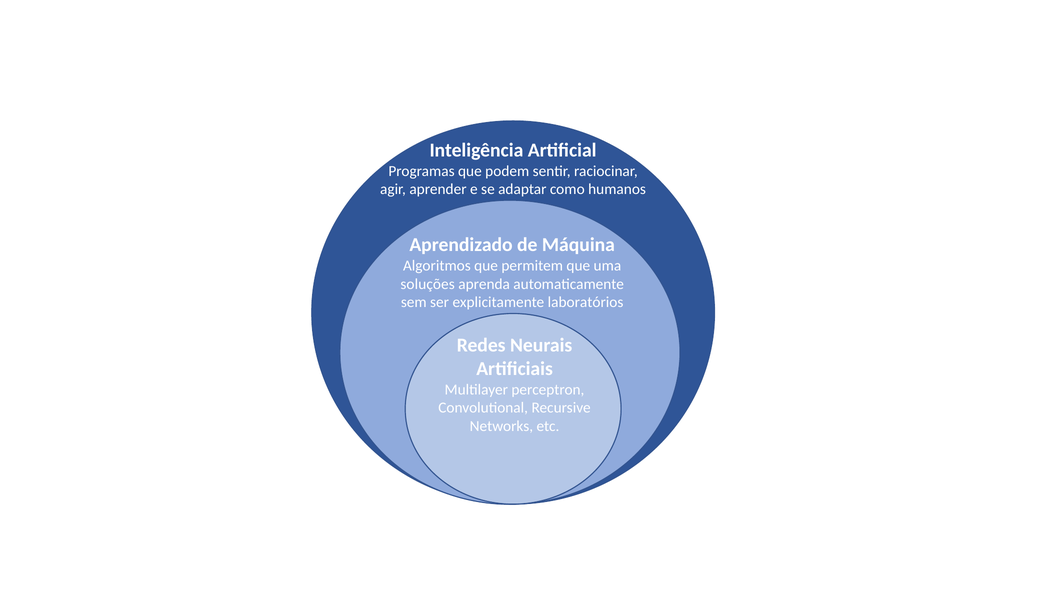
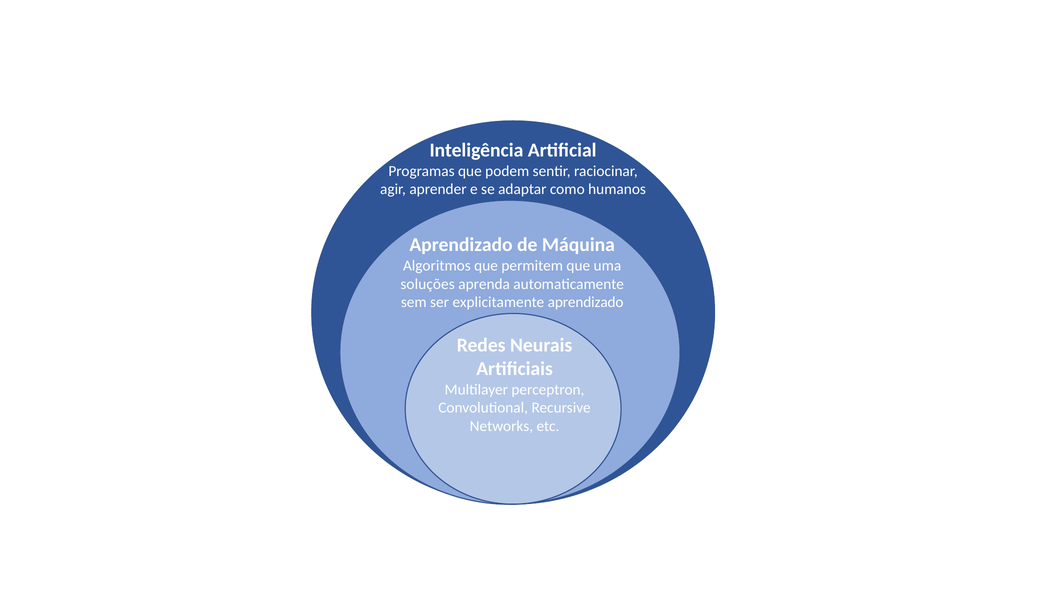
explicitamente laboratórios: laboratórios -> aprendizado (586, 302)
